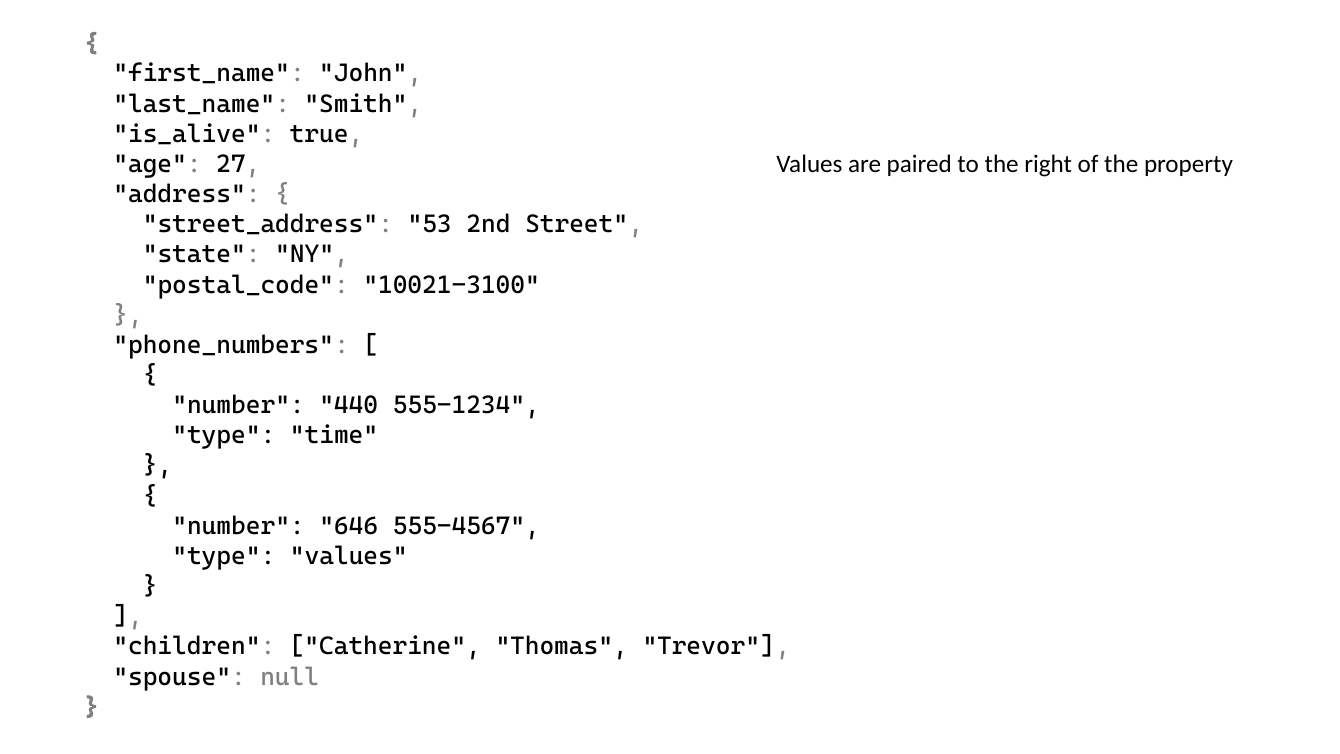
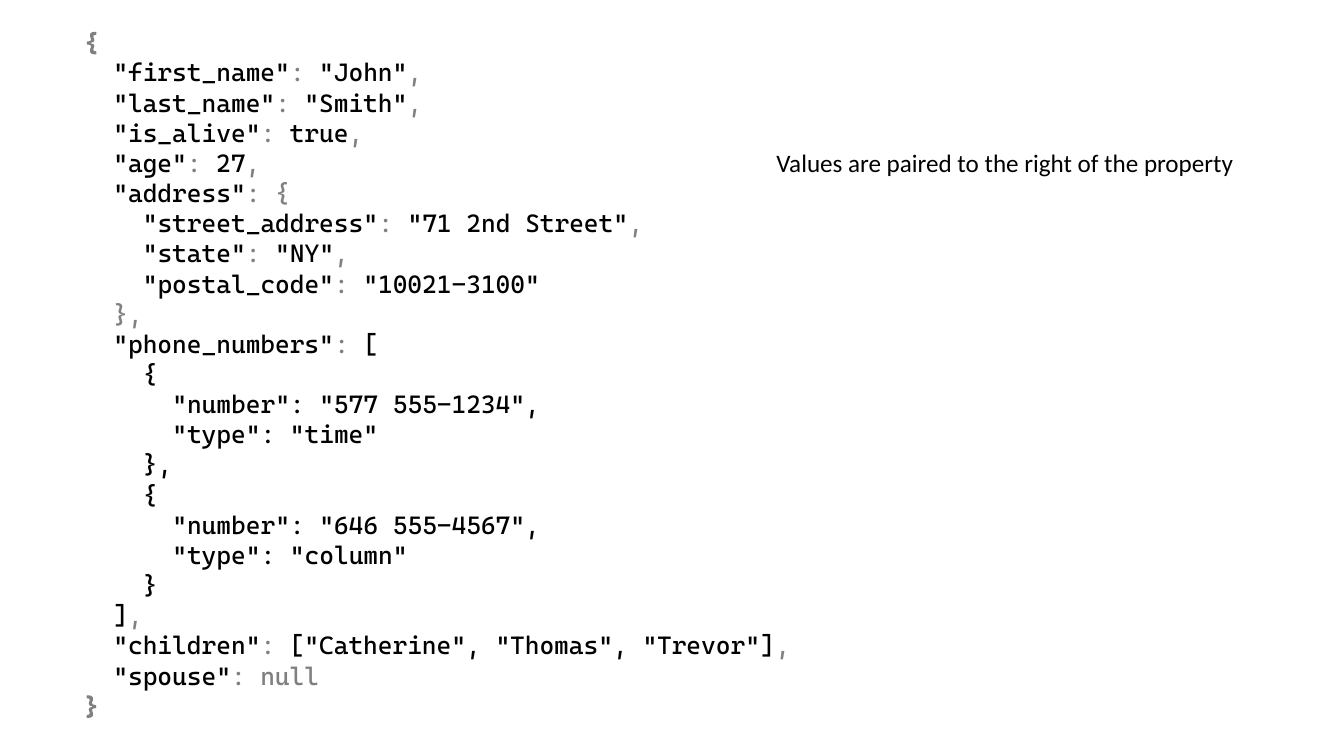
53: 53 -> 71 (430, 224)
440: 440 -> 577 (349, 405)
type values: values -> column (349, 556)
